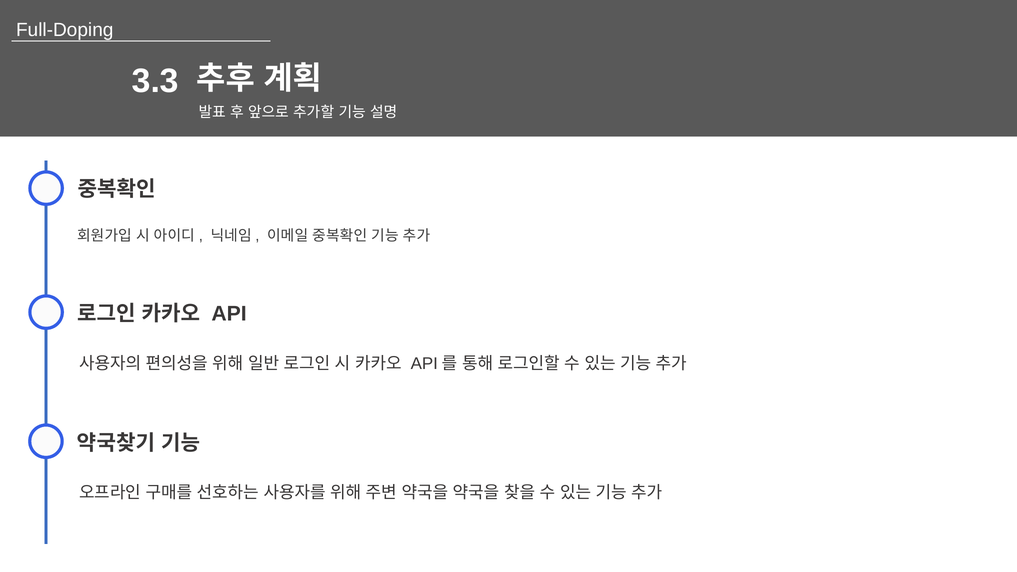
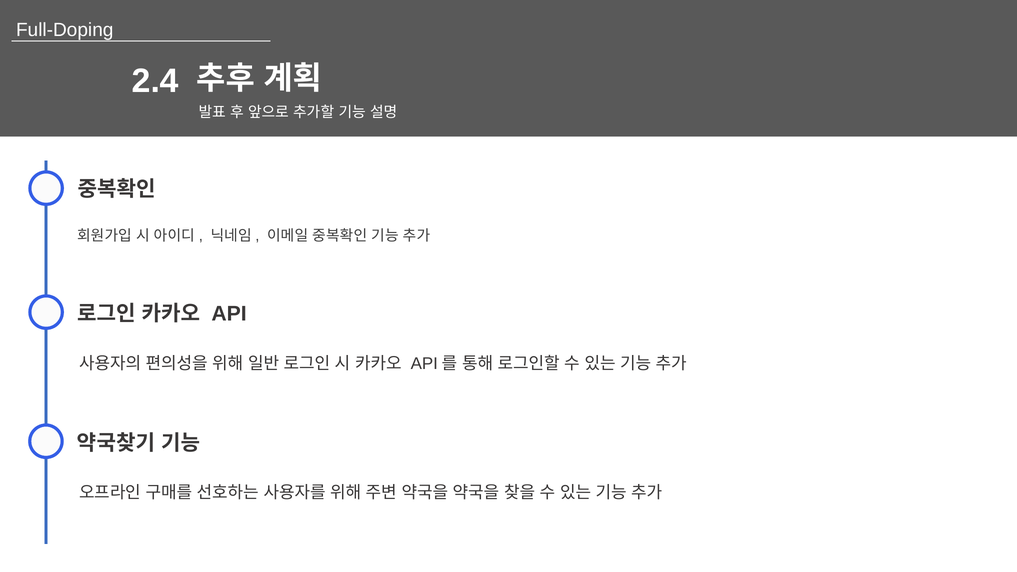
3.3: 3.3 -> 2.4 (155, 81)
